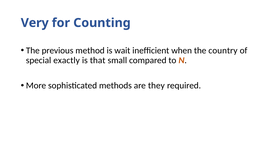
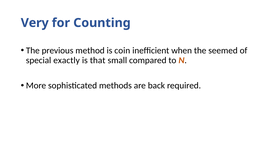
wait: wait -> coin (122, 51)
country: country -> seemed (223, 51)
they: they -> back (156, 86)
